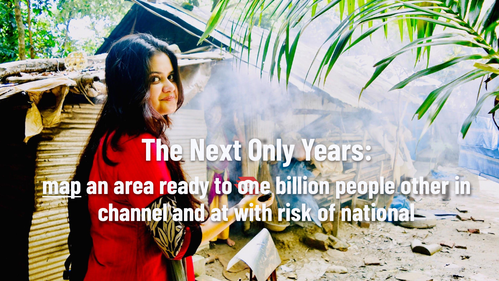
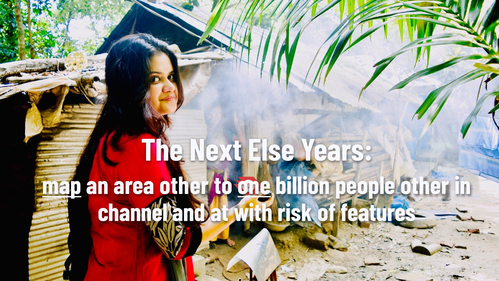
Only: Only -> Else (271, 150)
area ready: ready -> other (184, 186)
one underline: none -> present (254, 186)
national: national -> features (378, 213)
